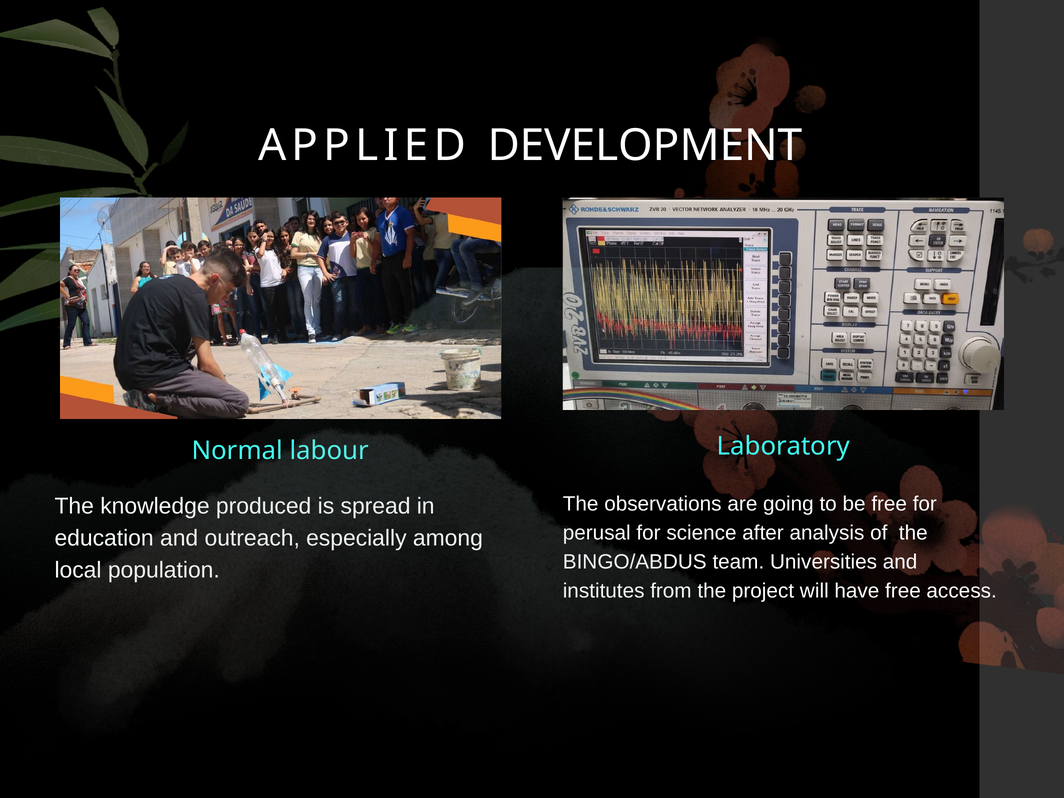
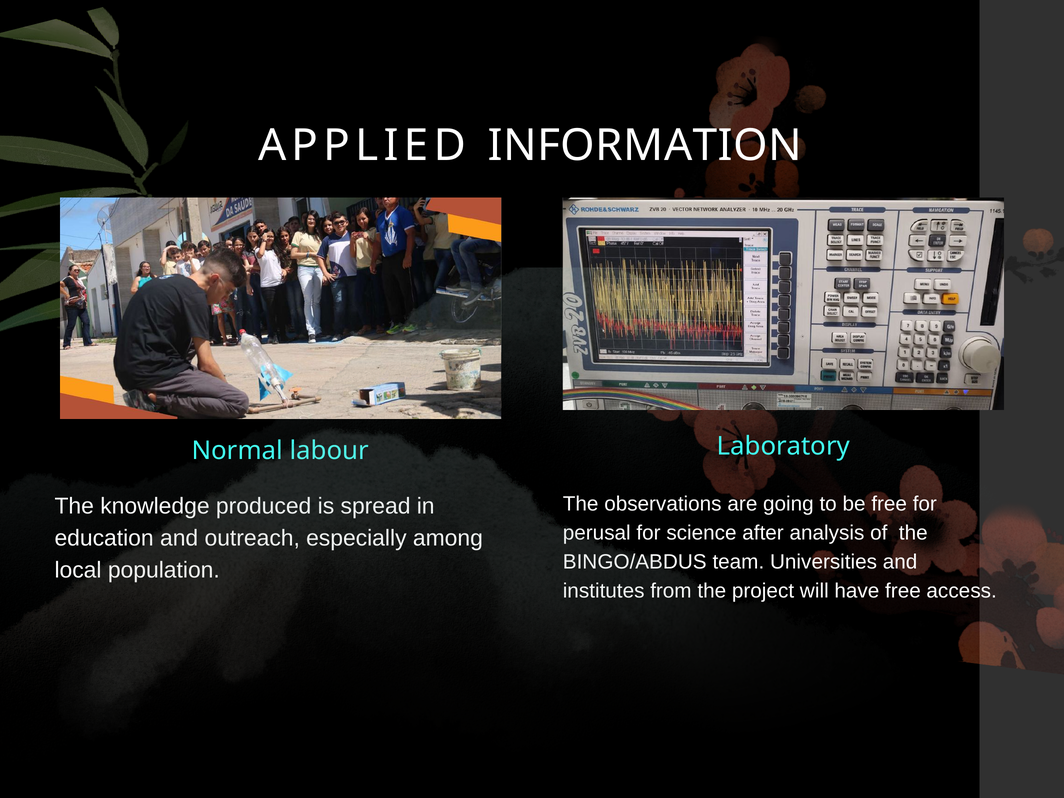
DEVELOPMENT: DEVELOPMENT -> INFORMATION (645, 146)
